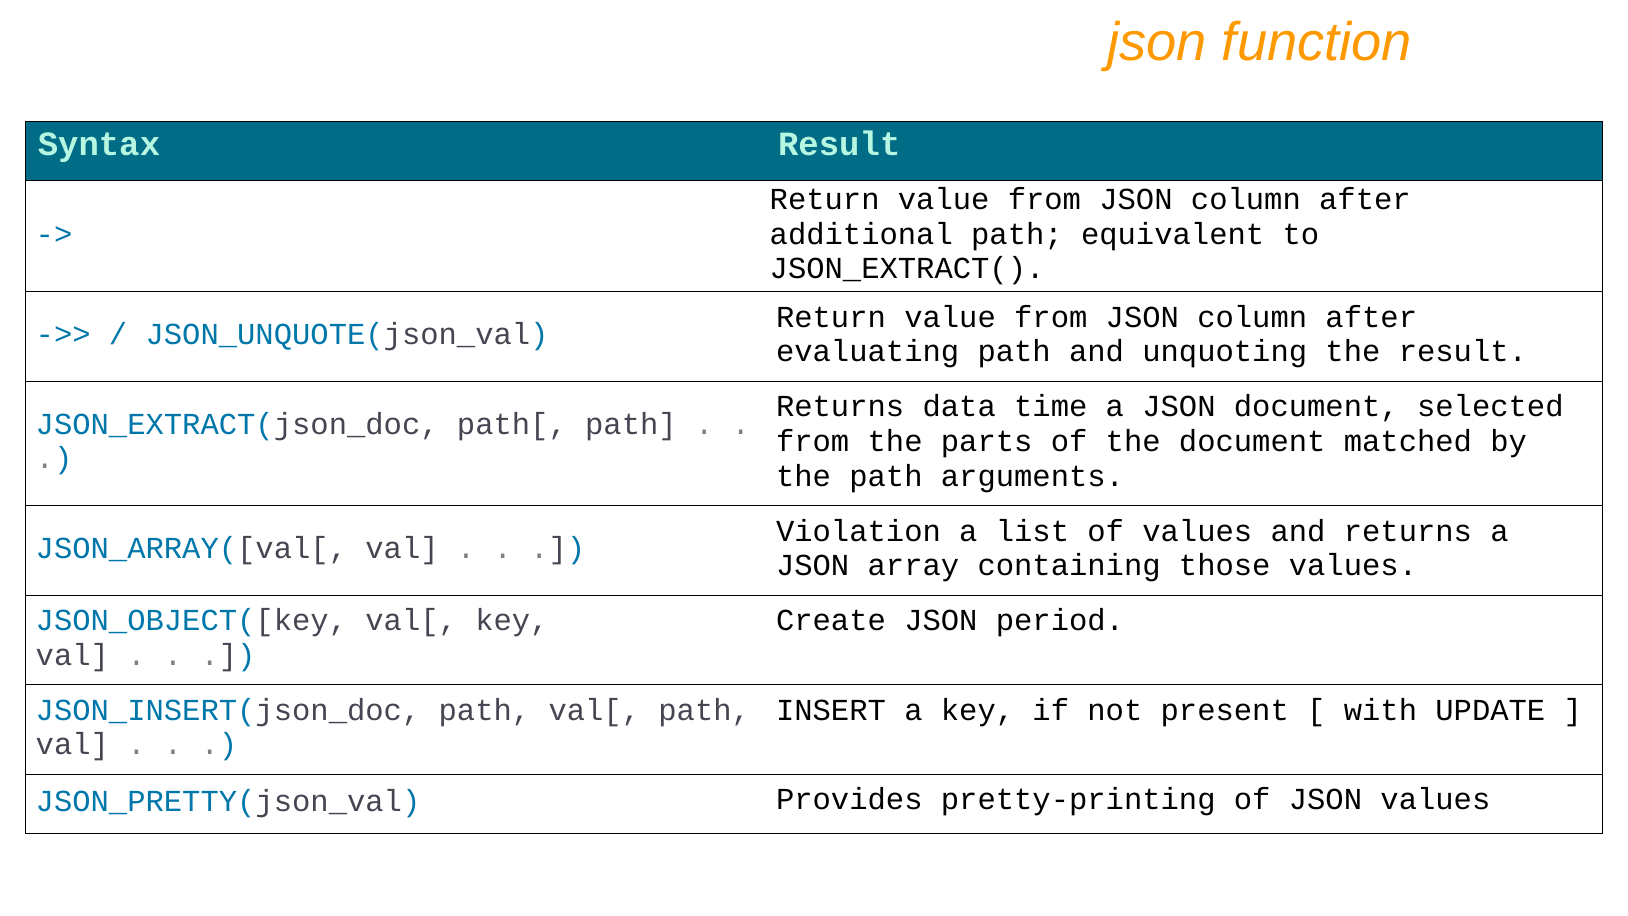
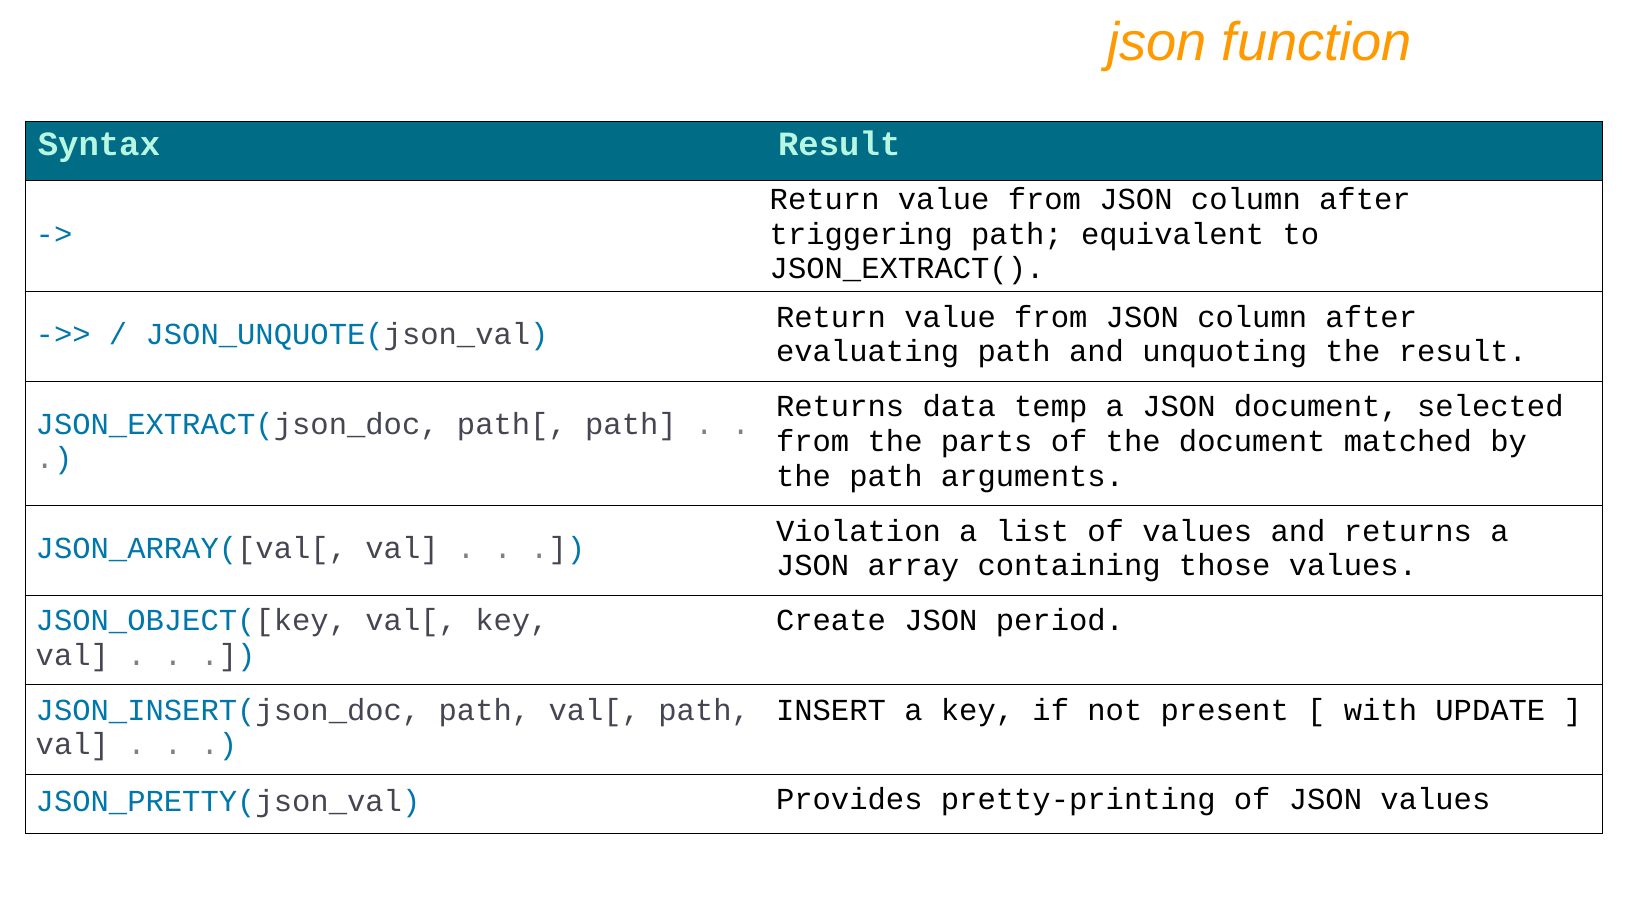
additional: additional -> triggering (861, 234)
time: time -> temp (1051, 407)
